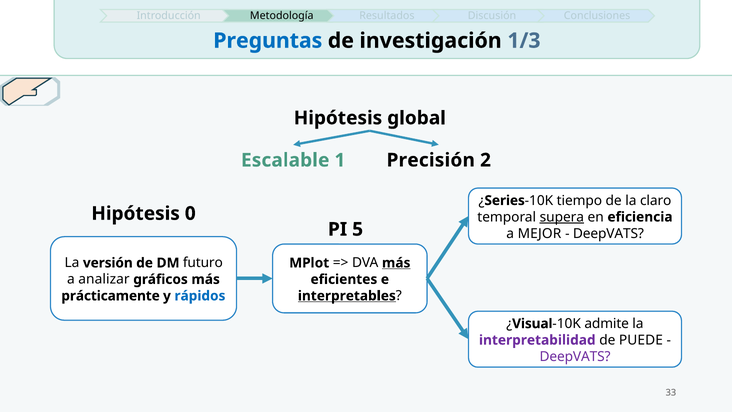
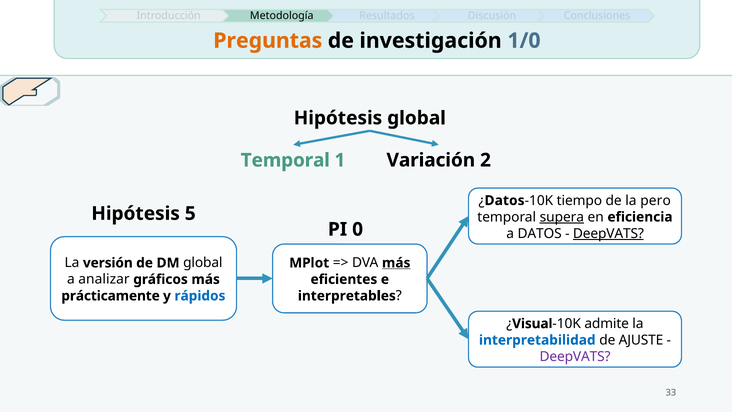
Preguntas colour: blue -> orange (268, 41)
1/3: 1/3 -> 1/0 (524, 41)
Escalable: Escalable -> Temporal (285, 160)
Precisión: Precisión -> Variación (431, 160)
Series: Series -> Datos (505, 200)
claro: claro -> pero (656, 200)
0: 0 -> 5 (190, 213)
5: 5 -> 0 (358, 229)
a MEJOR: MEJOR -> DATOS (540, 233)
DeepVATS underline: none -> present (608, 233)
DM futuro: futuro -> global (203, 263)
interpretables underline: present -> none (347, 296)
interpretabilidad colour: purple -> blue (537, 340)
PUEDE: PUEDE -> AJUSTE (641, 340)
